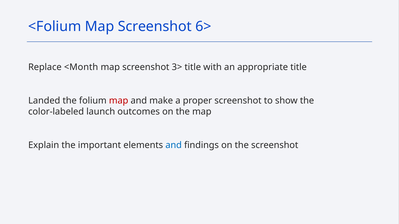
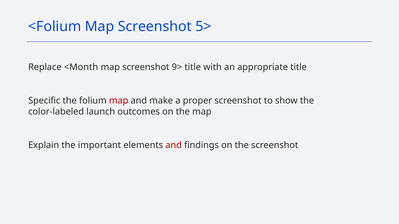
6>: 6> -> 5> (203, 27)
3>: 3> -> 9> (177, 67)
Landed: Landed -> Specific (44, 101)
and colour: blue -> red (174, 145)
